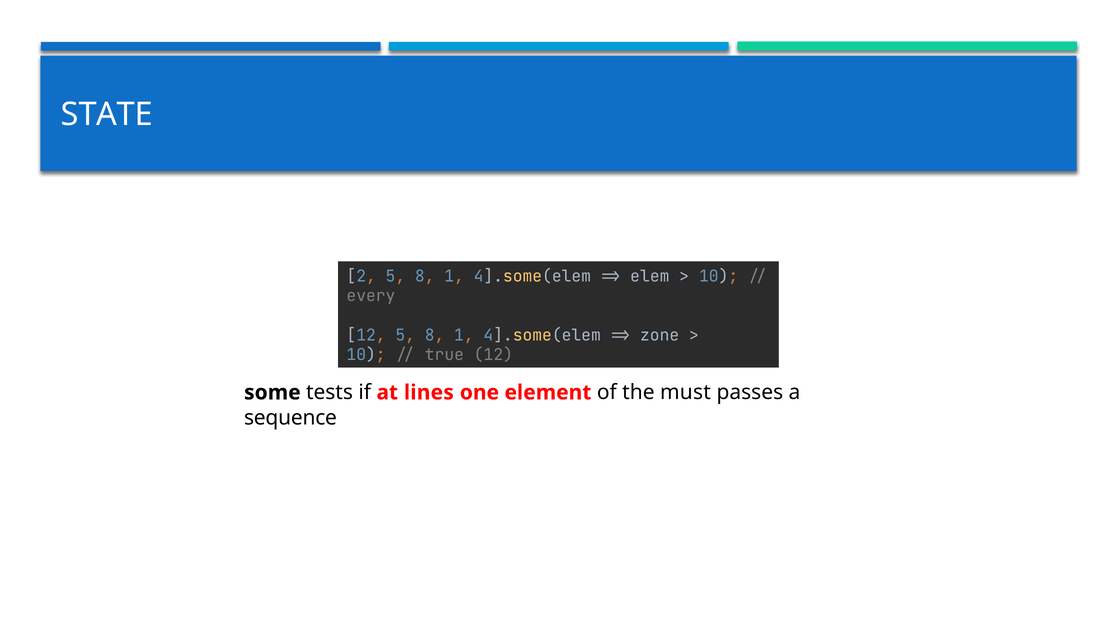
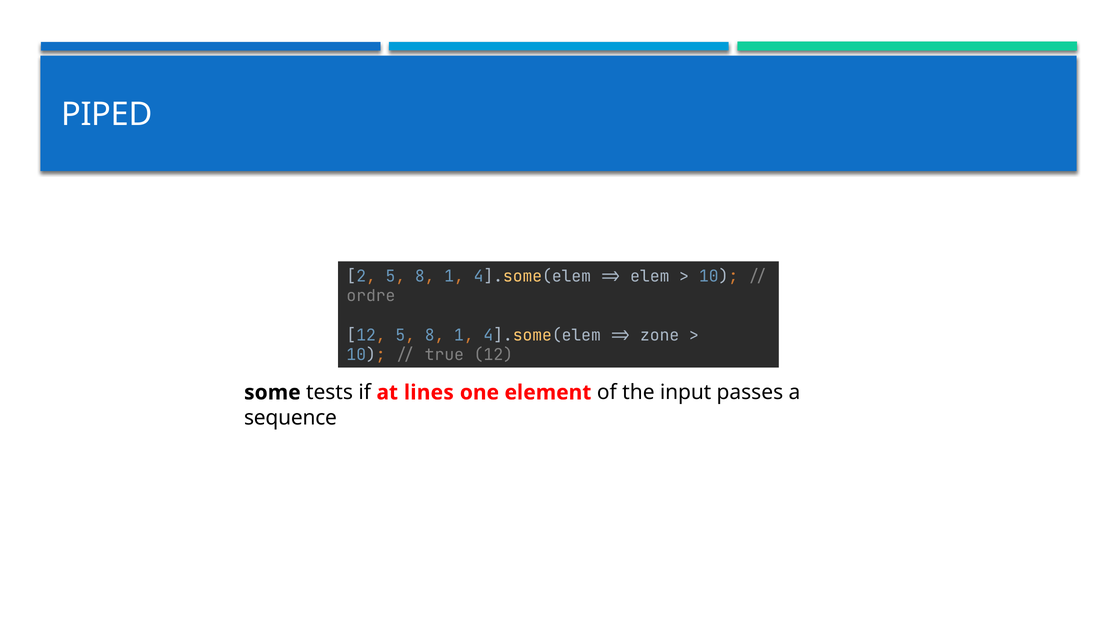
STATE: STATE -> PIPED (107, 114)
every: every -> ordre (371, 296)
must: must -> input (686, 392)
